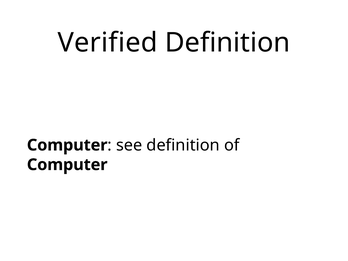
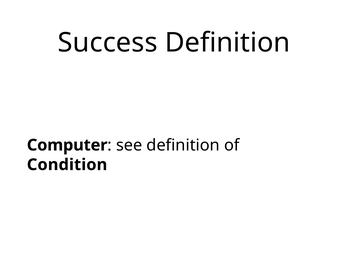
Verified: Verified -> Success (108, 43)
Computer: Computer -> Condition (67, 165)
